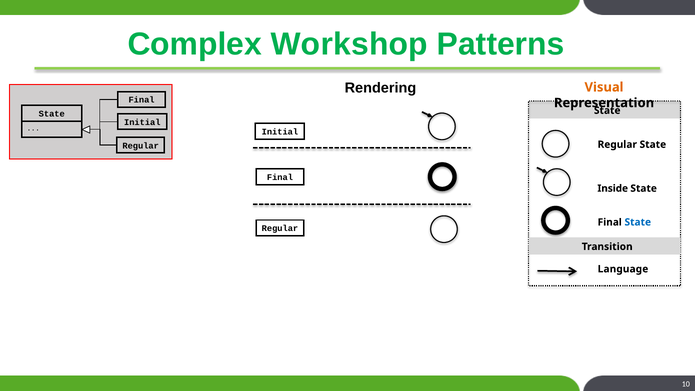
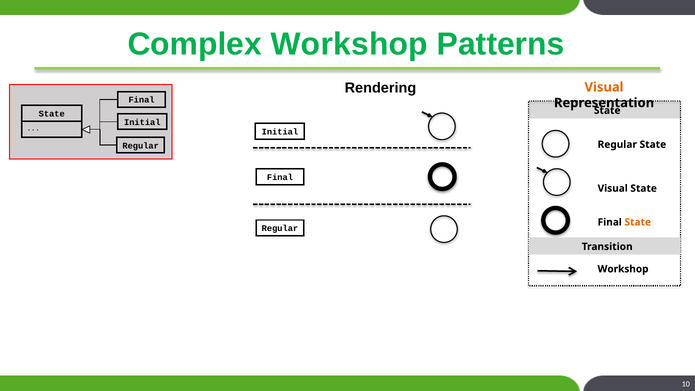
Inside: Inside -> Visual (613, 188)
State colour: blue -> orange (638, 222)
Language: Language -> Workshop (623, 269)
